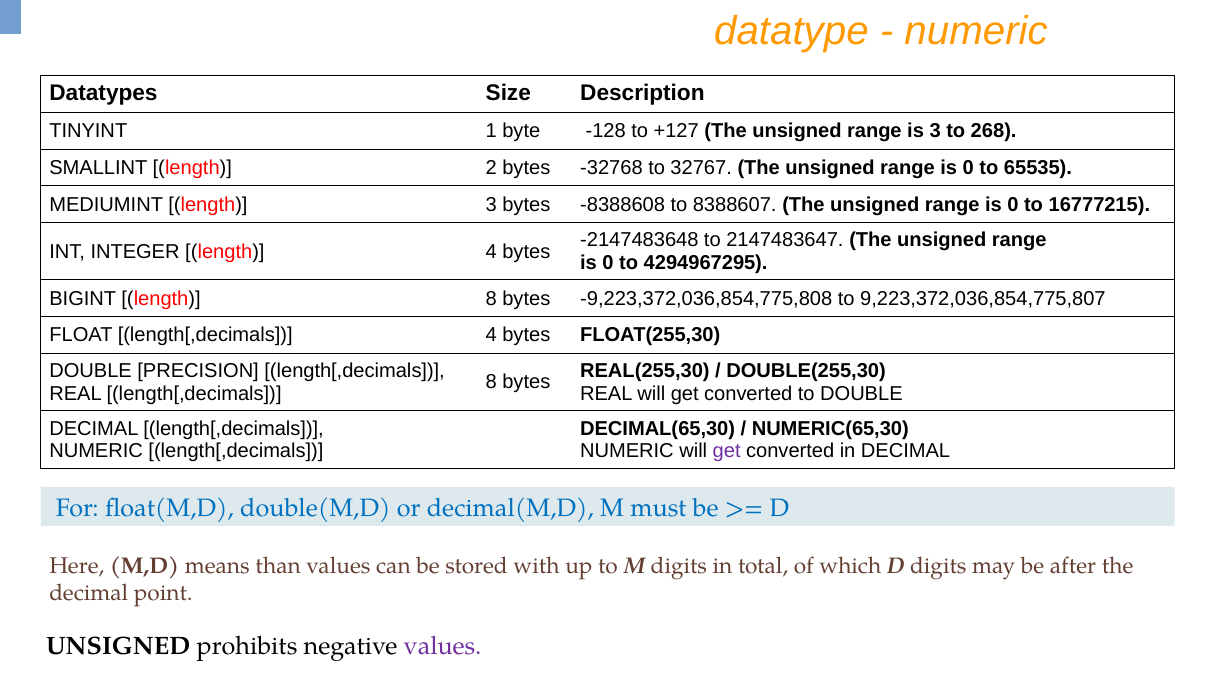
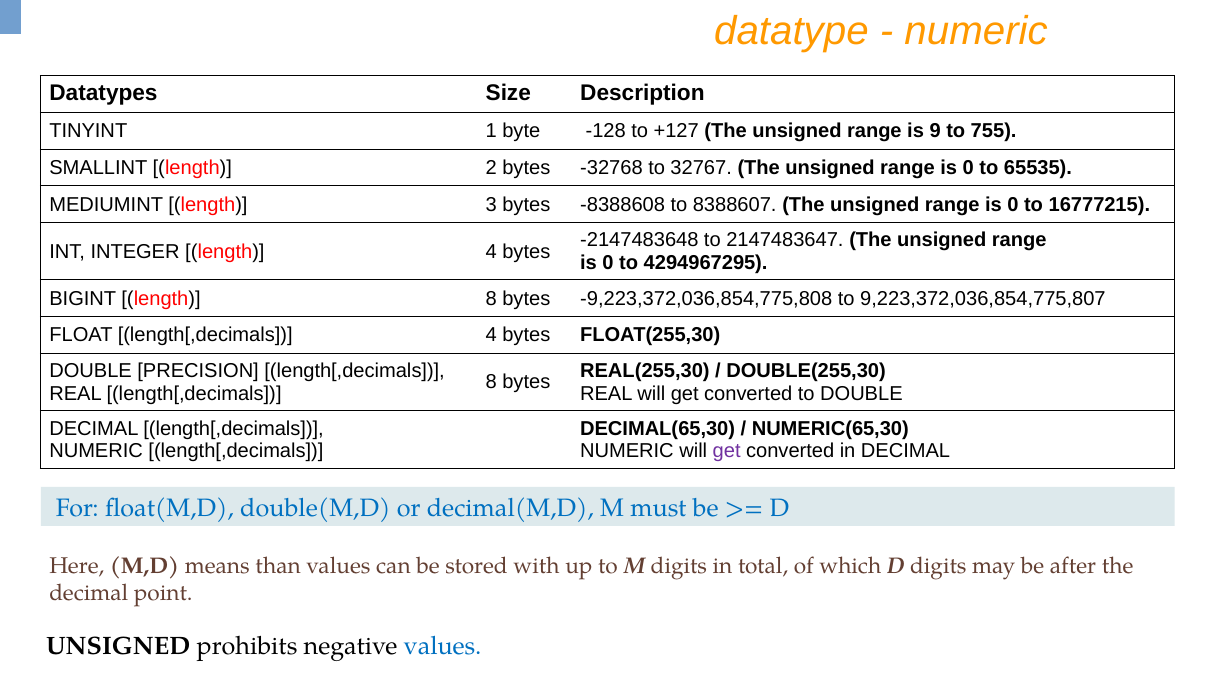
is 3: 3 -> 9 (935, 131)
268: 268 -> 755 (994, 131)
values colour: purple -> blue (443, 646)
